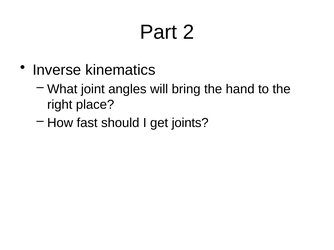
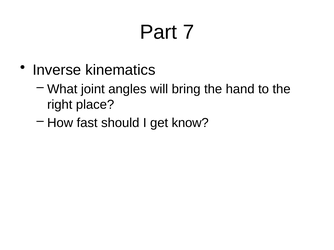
2: 2 -> 7 (188, 32)
joints: joints -> know (190, 123)
